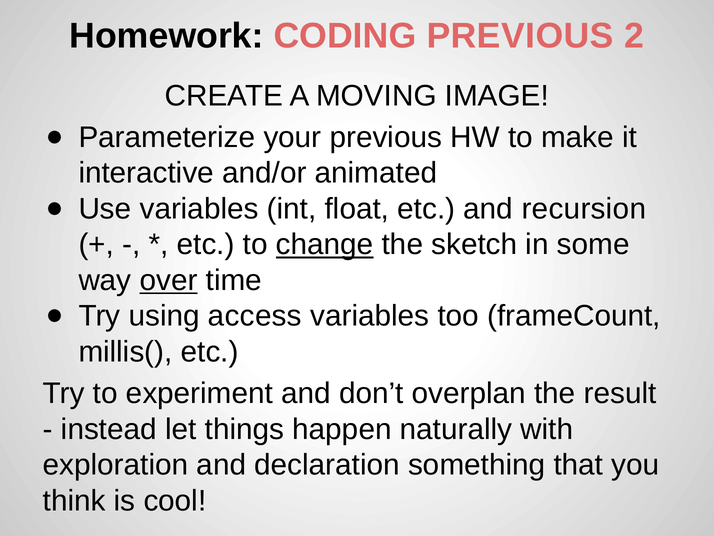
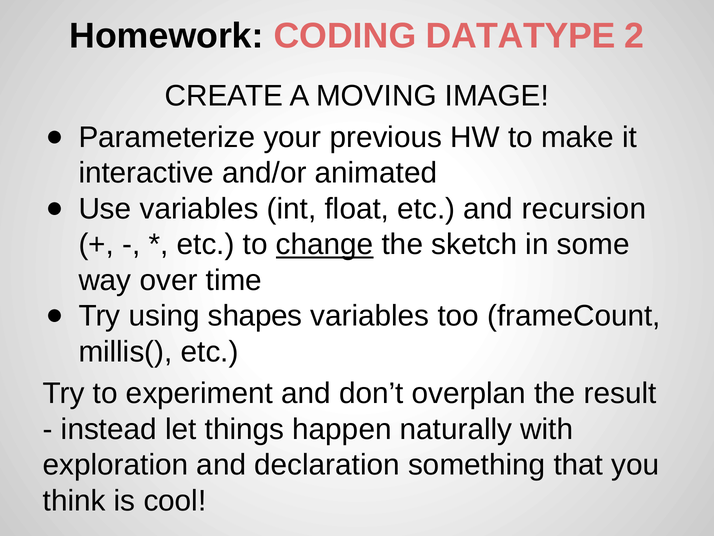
CODING PREVIOUS: PREVIOUS -> DATATYPE (520, 36)
over underline: present -> none (169, 280)
access: access -> shapes (255, 316)
